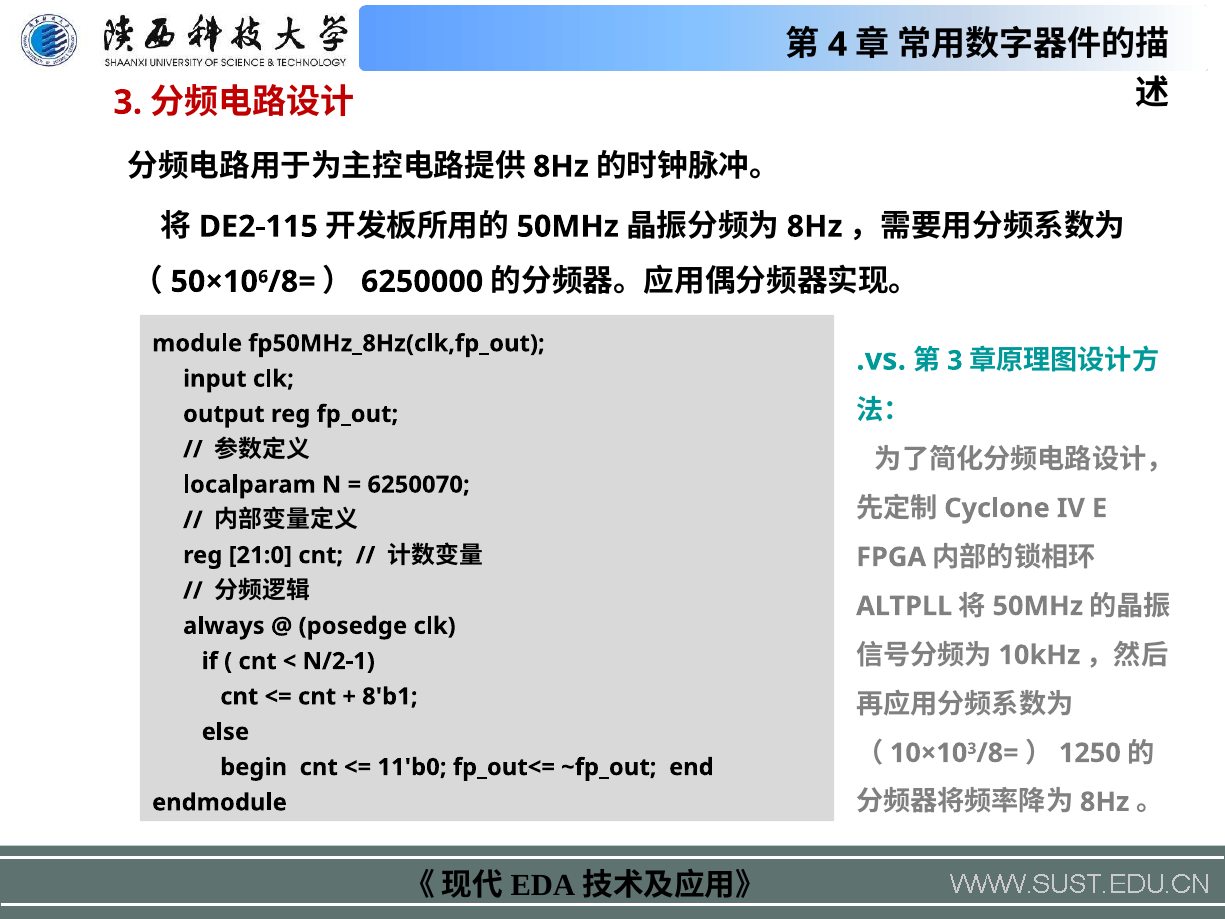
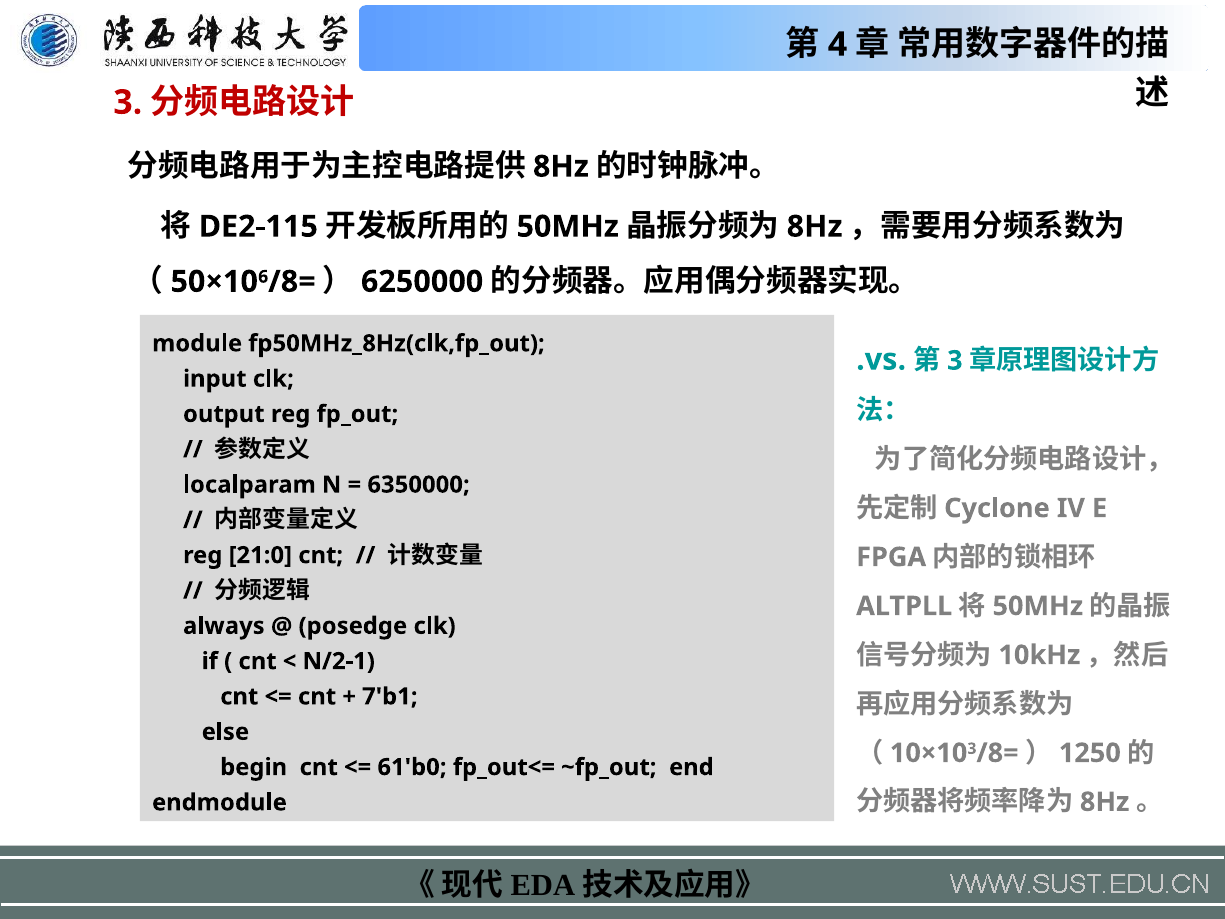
6250070: 6250070 -> 6350000 (419, 485)
8'b1: 8'b1 -> 7'b1 (390, 696)
11'b0: 11'b0 -> 61'b0 (412, 767)
